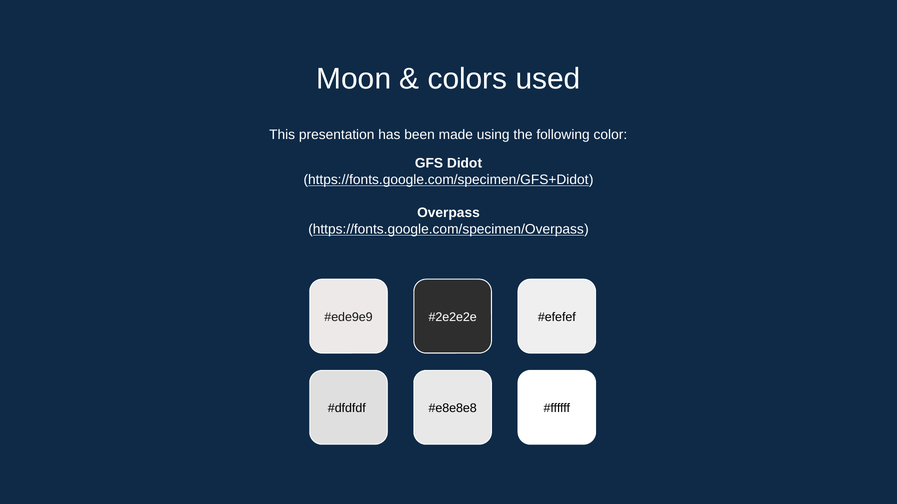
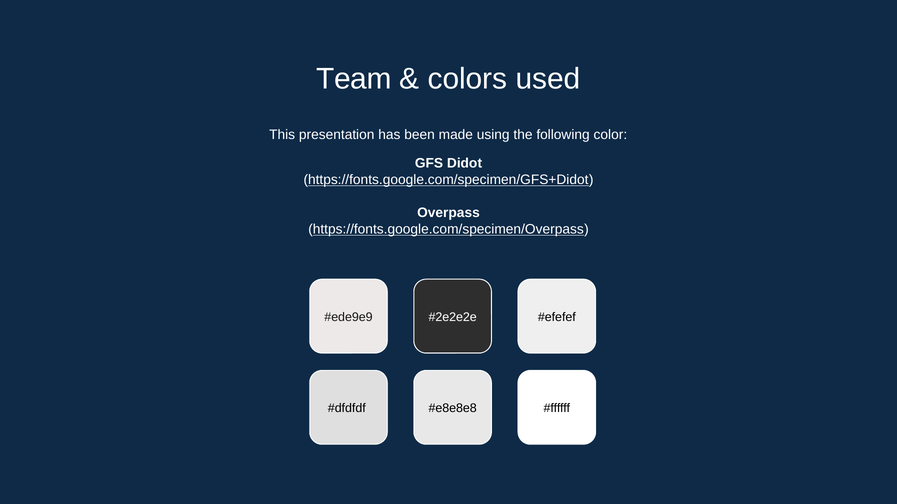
Moon: Moon -> Team (354, 79)
